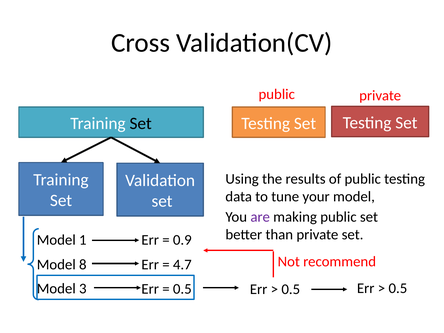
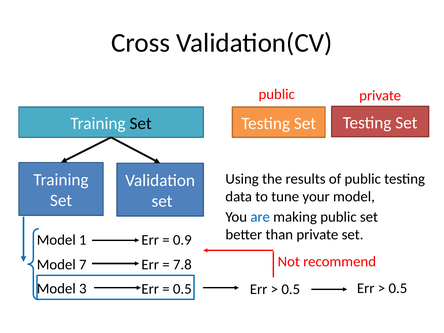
are colour: purple -> blue (260, 217)
8: 8 -> 7 (83, 265)
4.7: 4.7 -> 7.8 (182, 265)
